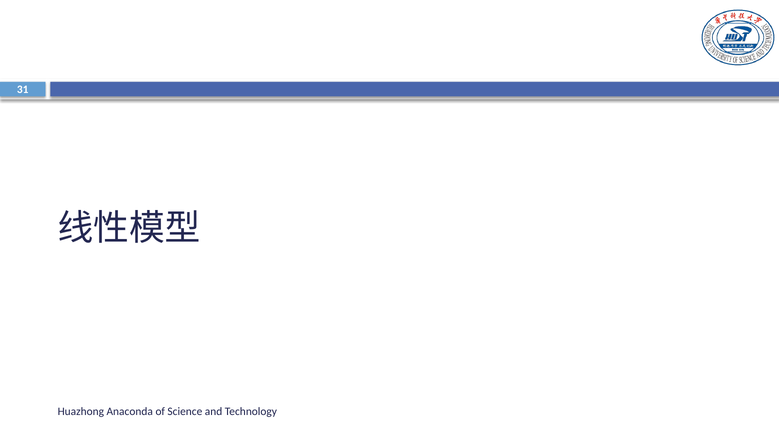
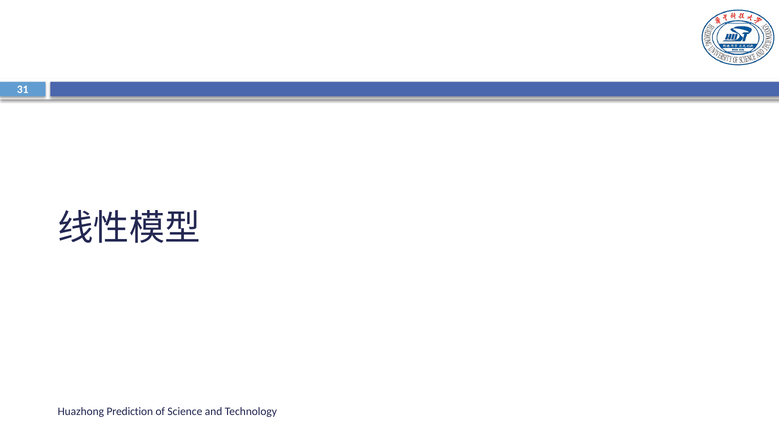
Anaconda: Anaconda -> Prediction (130, 412)
